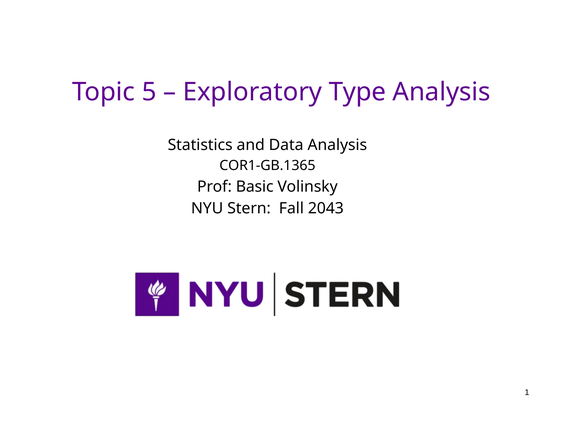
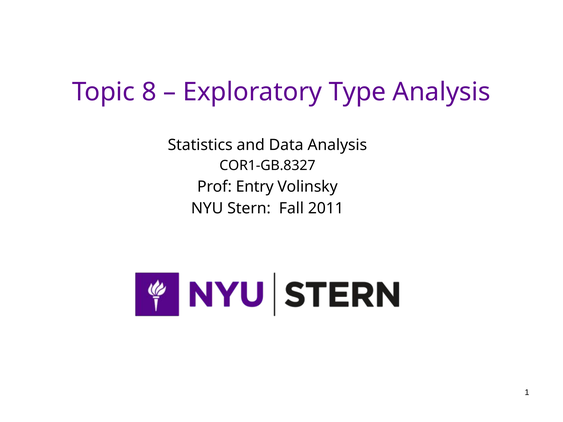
5: 5 -> 8 (149, 92)
COR1-GB.1365: COR1-GB.1365 -> COR1-GB.8327 (267, 166)
Basic: Basic -> Entry (255, 187)
2043: 2043 -> 2011 (326, 209)
